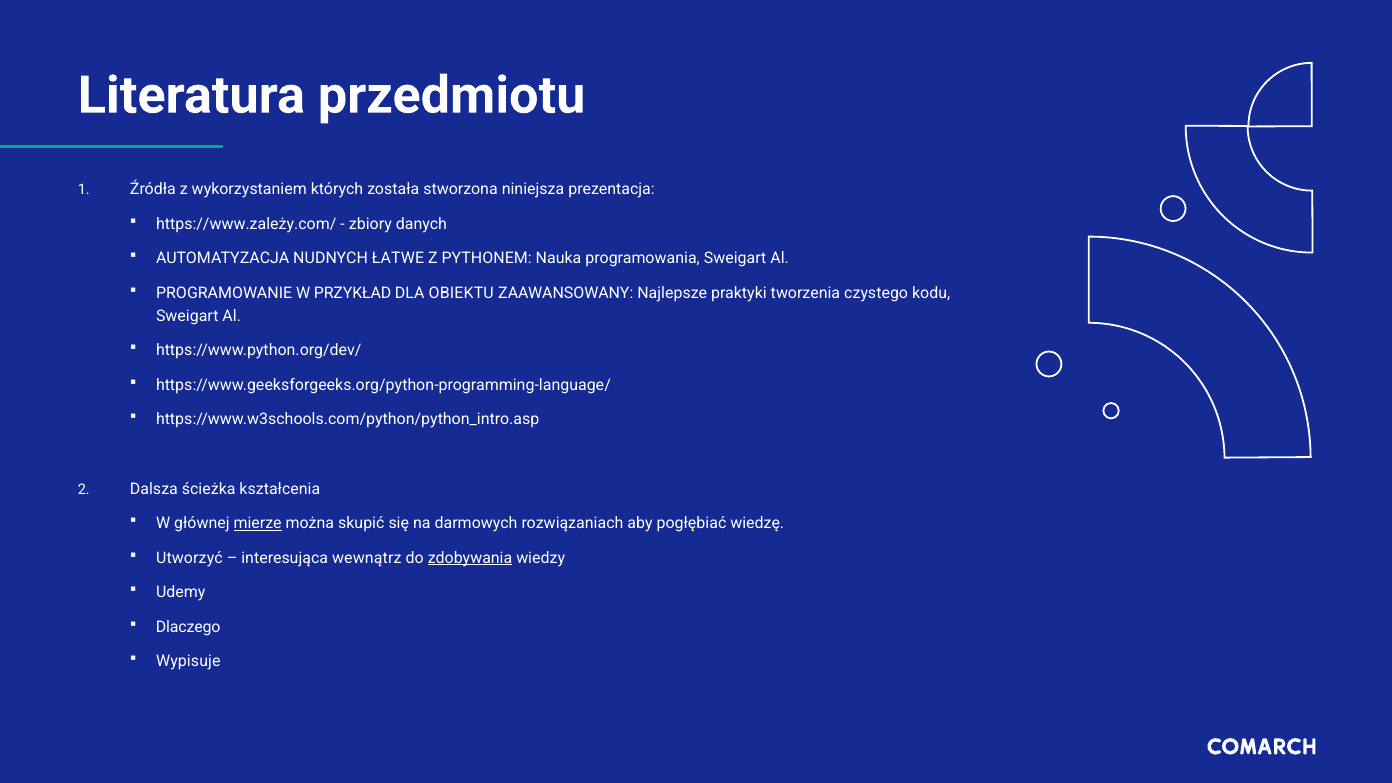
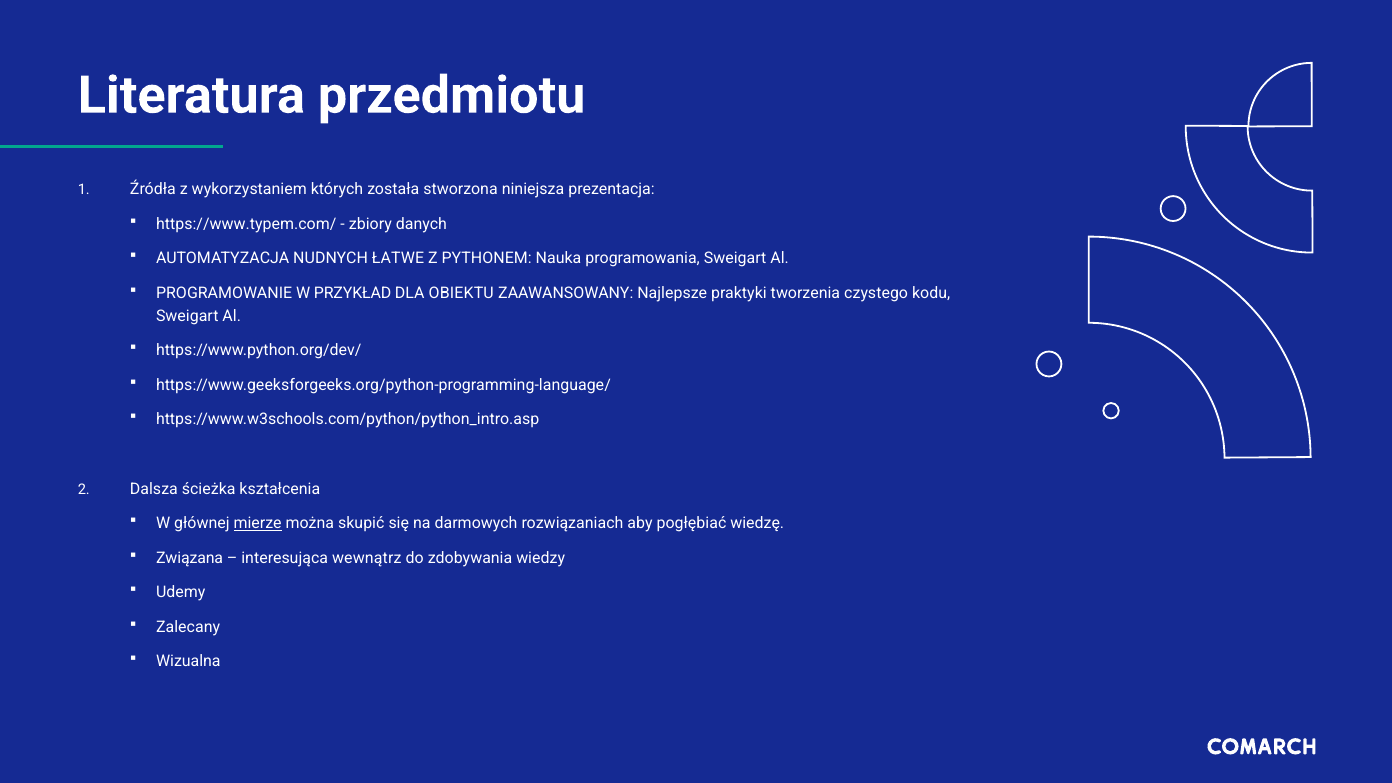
https://www.zależy.com/: https://www.zależy.com/ -> https://www.typem.com/ (246, 224)
Utworzyć: Utworzyć -> Związana (190, 558)
zdobywania underline: present -> none (470, 558)
Dlaczego: Dlaczego -> Zalecany (188, 627)
Wypisuje: Wypisuje -> Wizualna (188, 662)
